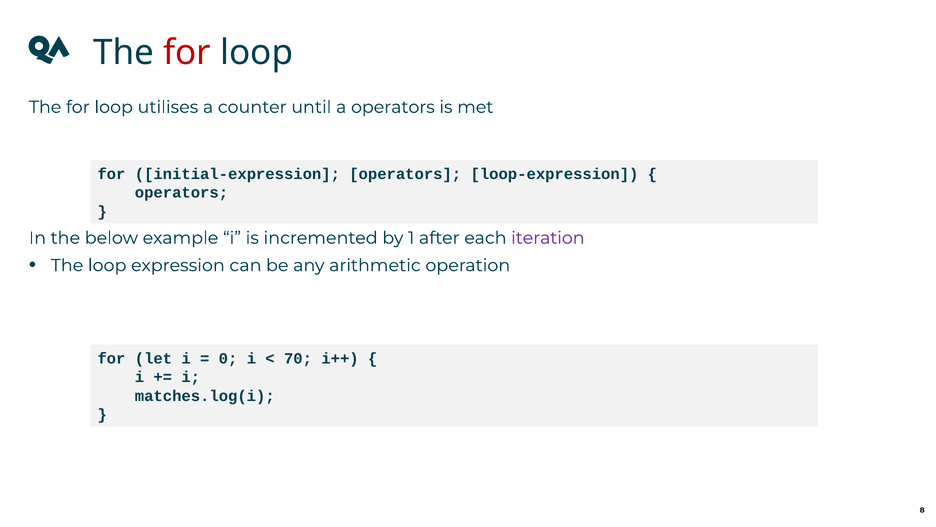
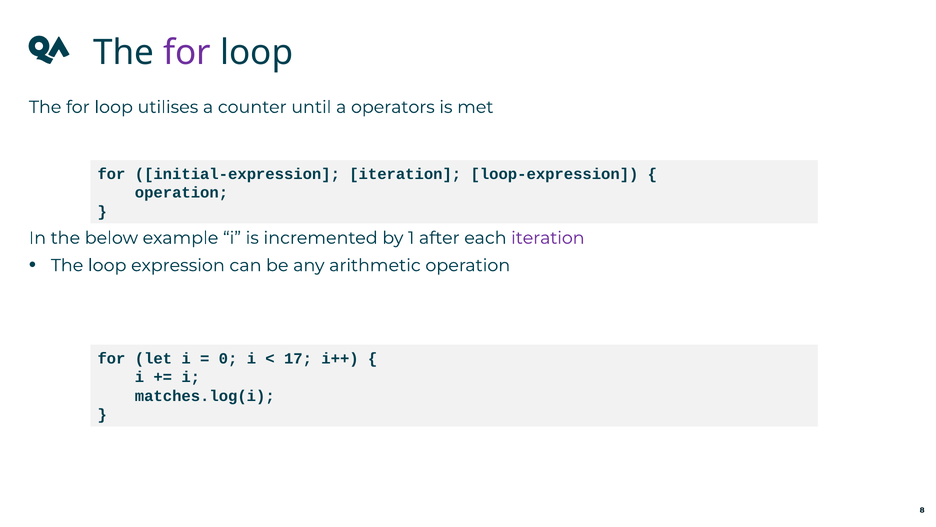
for colour: red -> purple (187, 53)
initial-expression operators: operators -> iteration (405, 174)
operators: operators -> operation (181, 193)
70: 70 -> 17 (298, 358)
